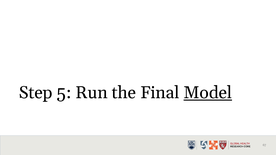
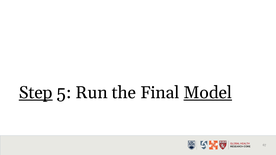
Step underline: none -> present (36, 93)
